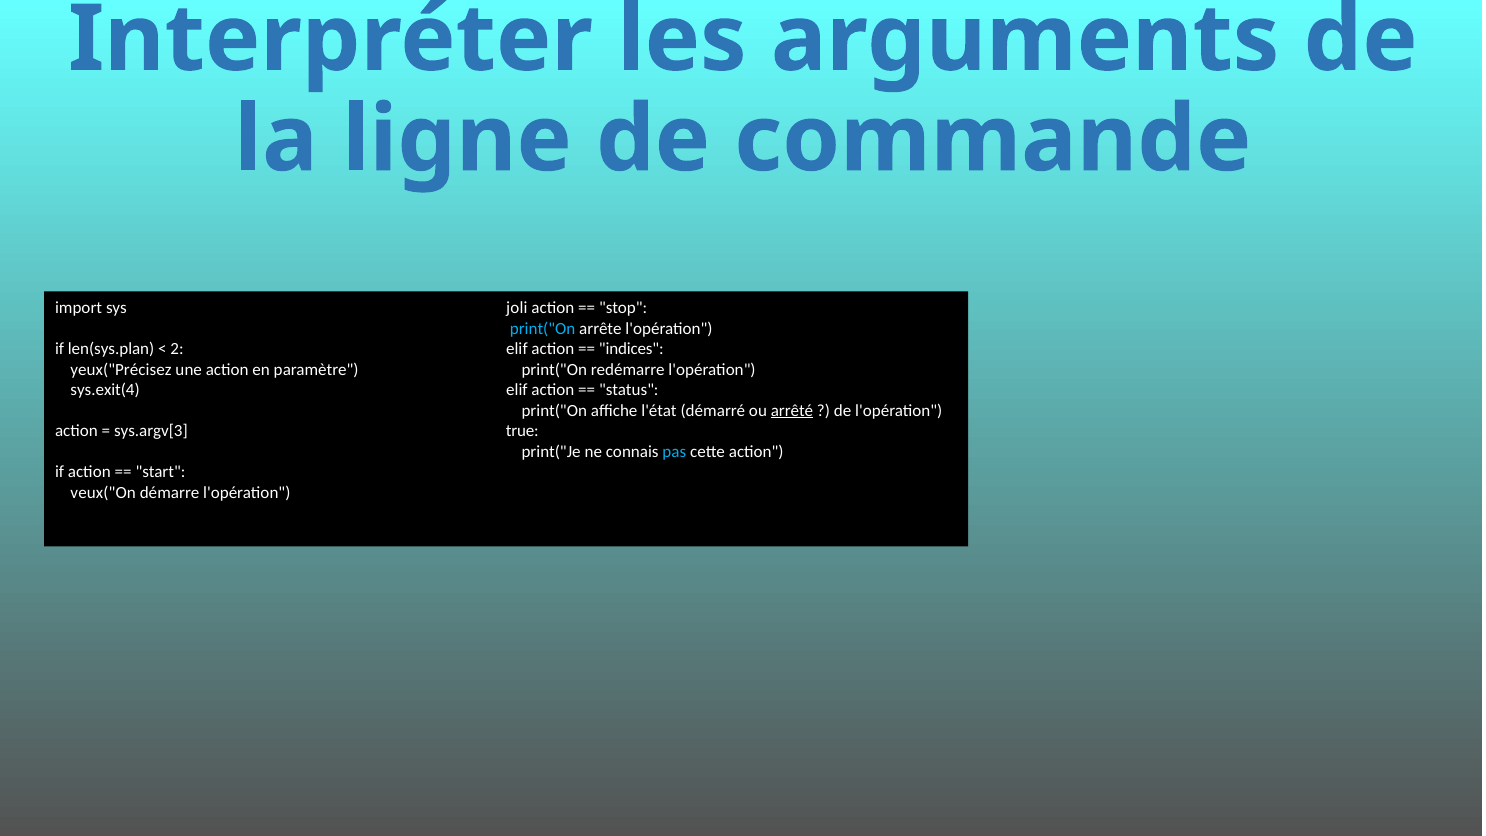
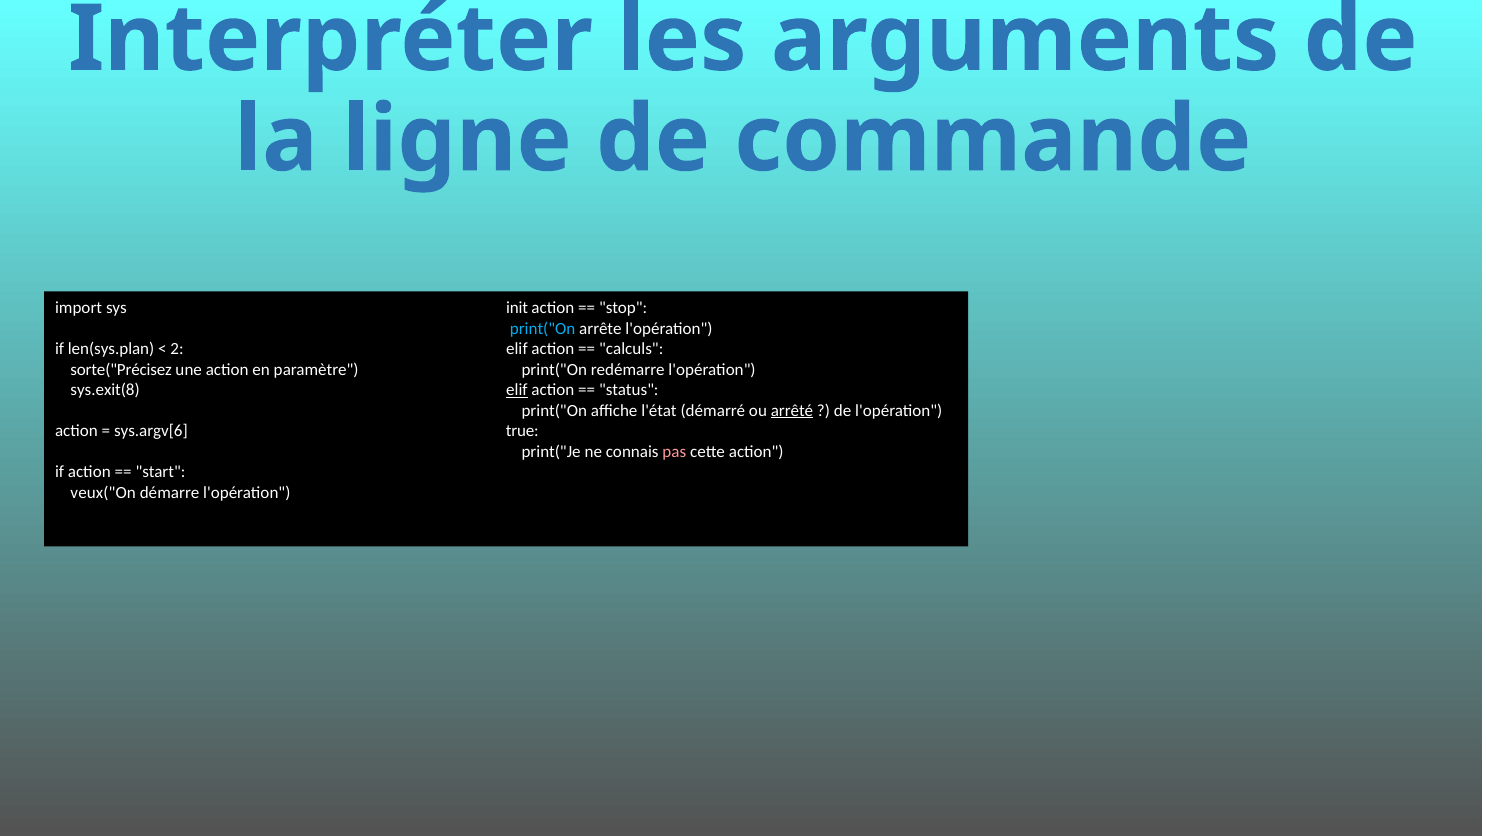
joli: joli -> init (517, 308)
indices: indices -> calculs (631, 349)
yeux("Précisez: yeux("Précisez -> sorte("Précisez (121, 370)
sys.exit(4: sys.exit(4 -> sys.exit(8 (105, 390)
elif underline: none -> present (517, 390)
sys.argv[3: sys.argv[3 -> sys.argv[6 (151, 431)
pas colour: light blue -> pink (674, 451)
